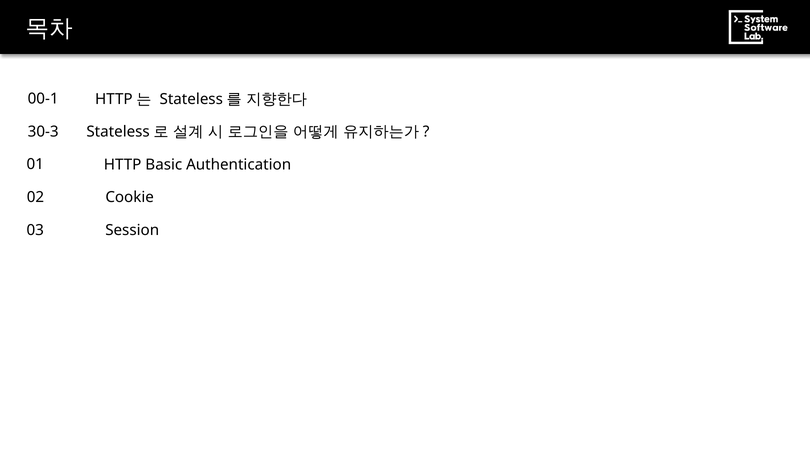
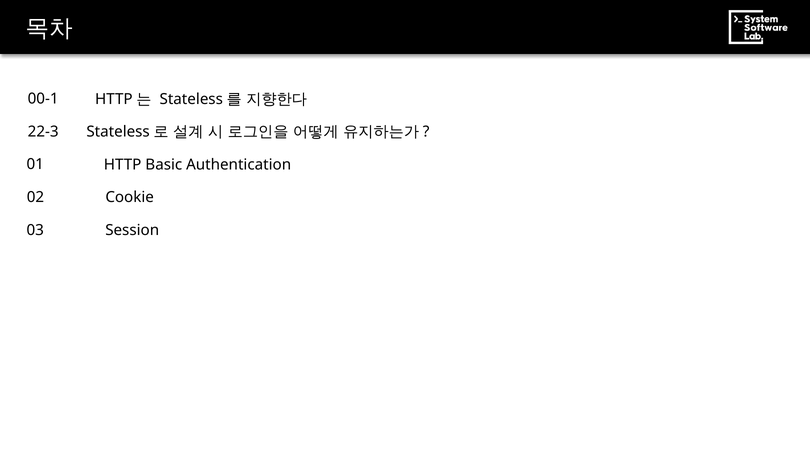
30-3: 30-3 -> 22-3 (43, 132)
